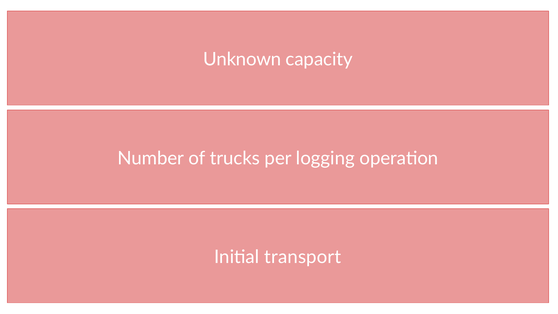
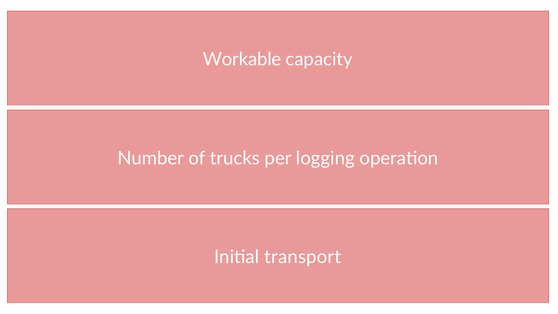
Unknown: Unknown -> Workable (242, 59)
